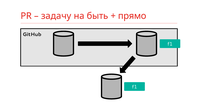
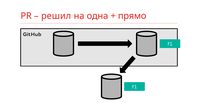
задачу: задачу -> решил (56, 16)
быть: быть -> одна (97, 16)
